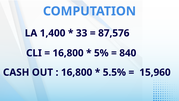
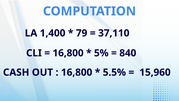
33: 33 -> 79 (82, 33)
87,576: 87,576 -> 37,110 (114, 33)
